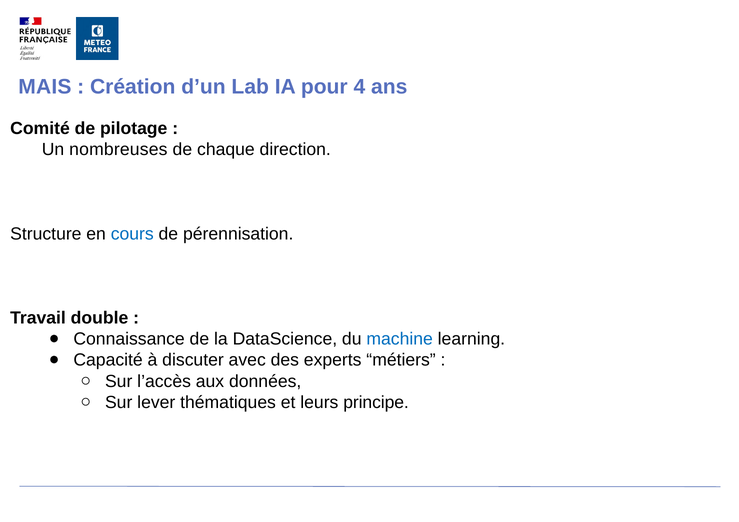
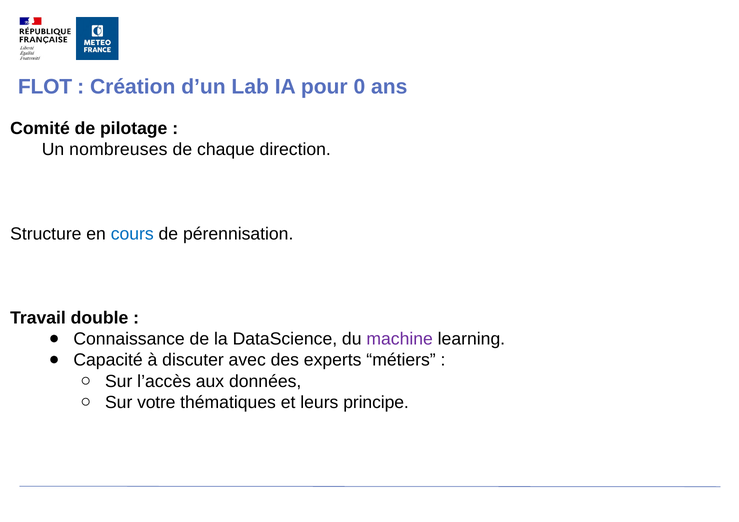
MAIS: MAIS -> FLOT (45, 87)
4: 4 -> 0 (359, 87)
machine colour: blue -> purple (400, 339)
lever: lever -> votre (156, 403)
